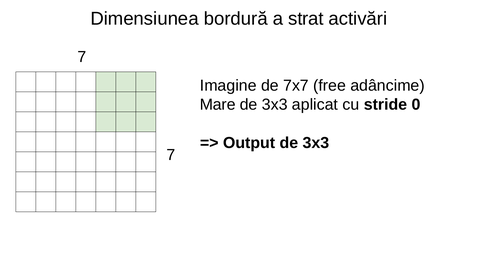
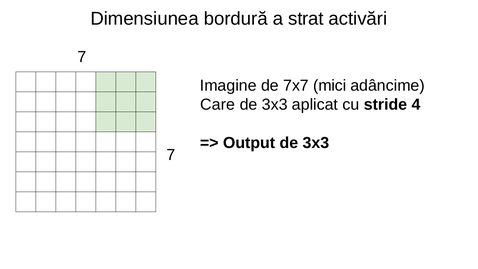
free: free -> mici (330, 85)
Mare: Mare -> Care (218, 105)
0: 0 -> 4 (416, 105)
